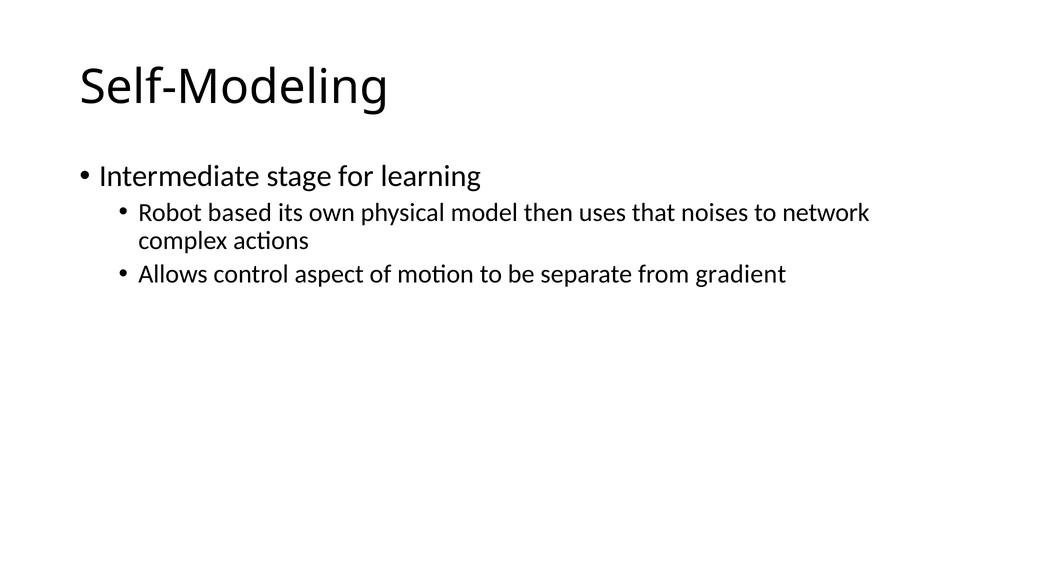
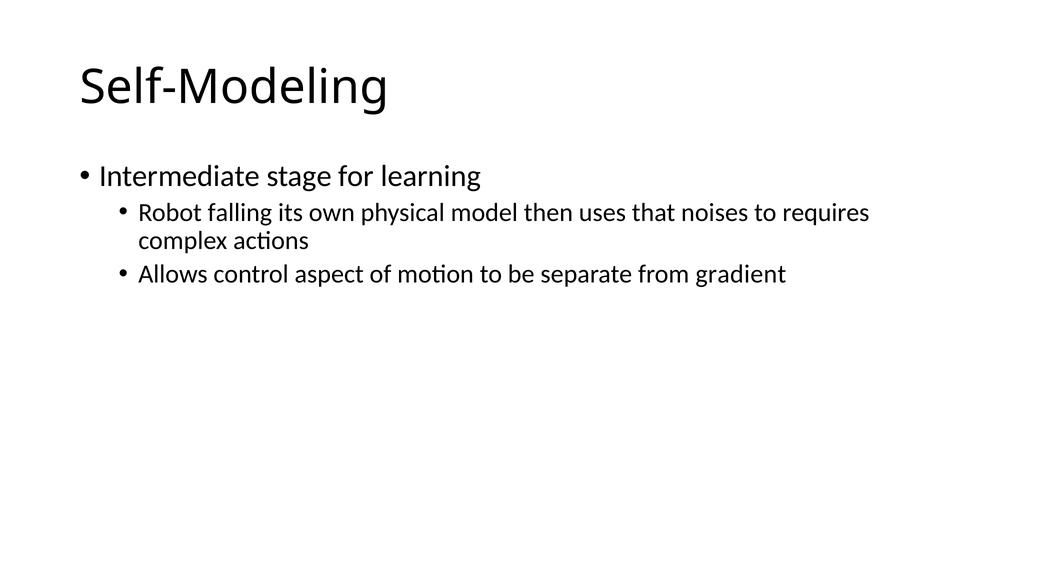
based: based -> falling (240, 213)
network: network -> requires (826, 213)
